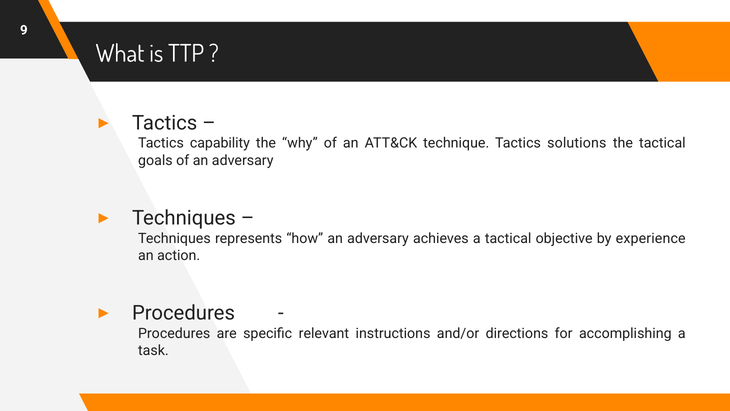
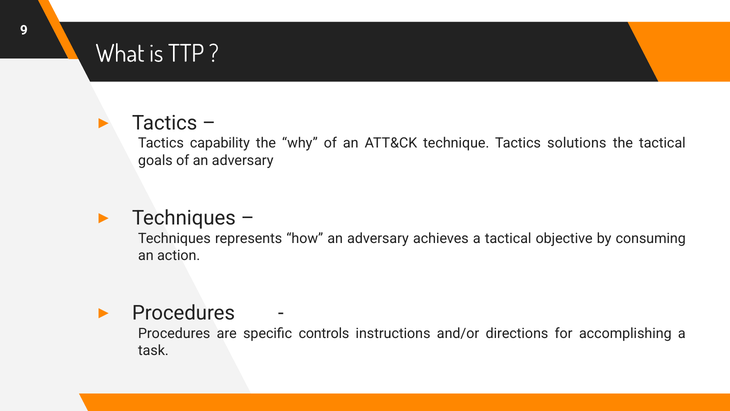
experience: experience -> consuming (651, 238)
relevant: relevant -> controls (324, 333)
